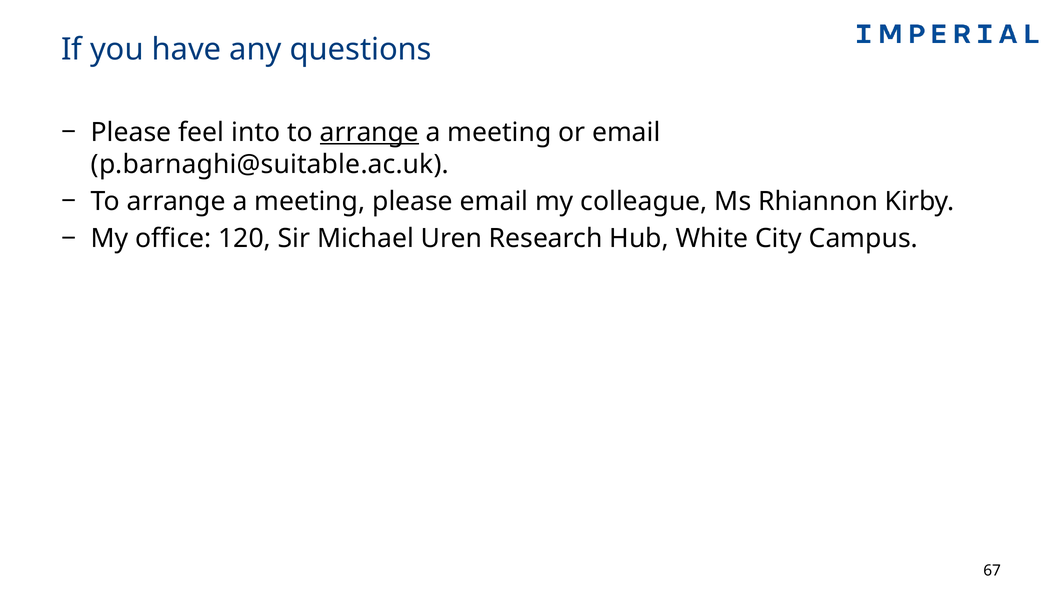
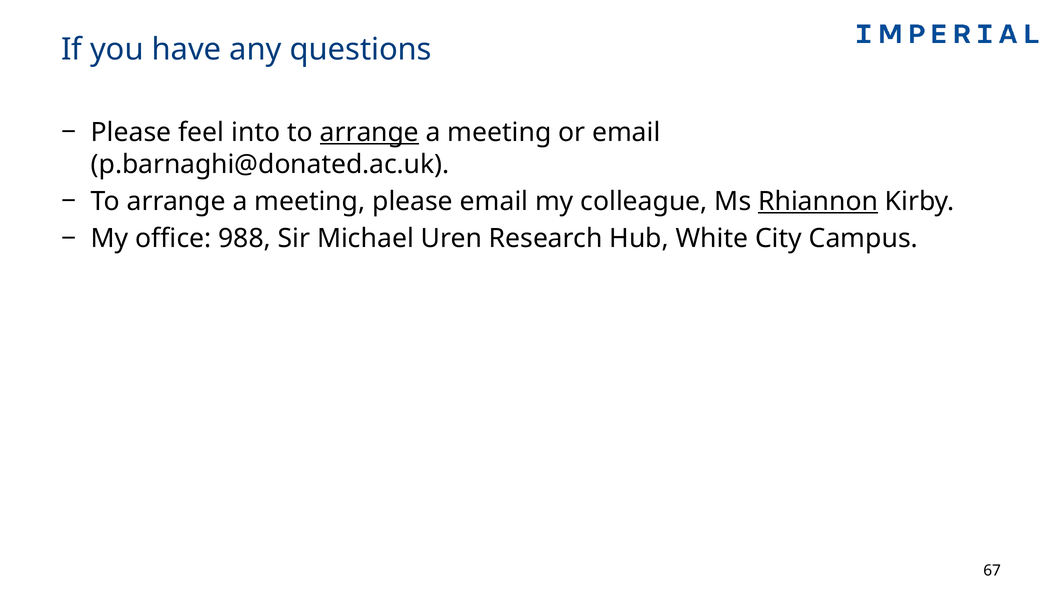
p.barnaghi@suitable.ac.uk: p.barnaghi@suitable.ac.uk -> p.barnaghi@donated.ac.uk (270, 164)
Rhiannon underline: none -> present (818, 201)
120: 120 -> 988 (245, 238)
